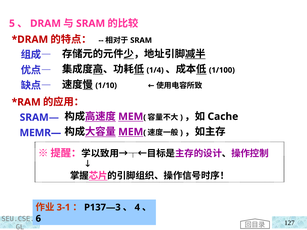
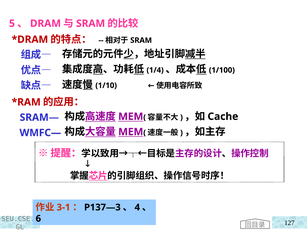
MEMR—: MEMR— -> WMFC— (40, 133)
